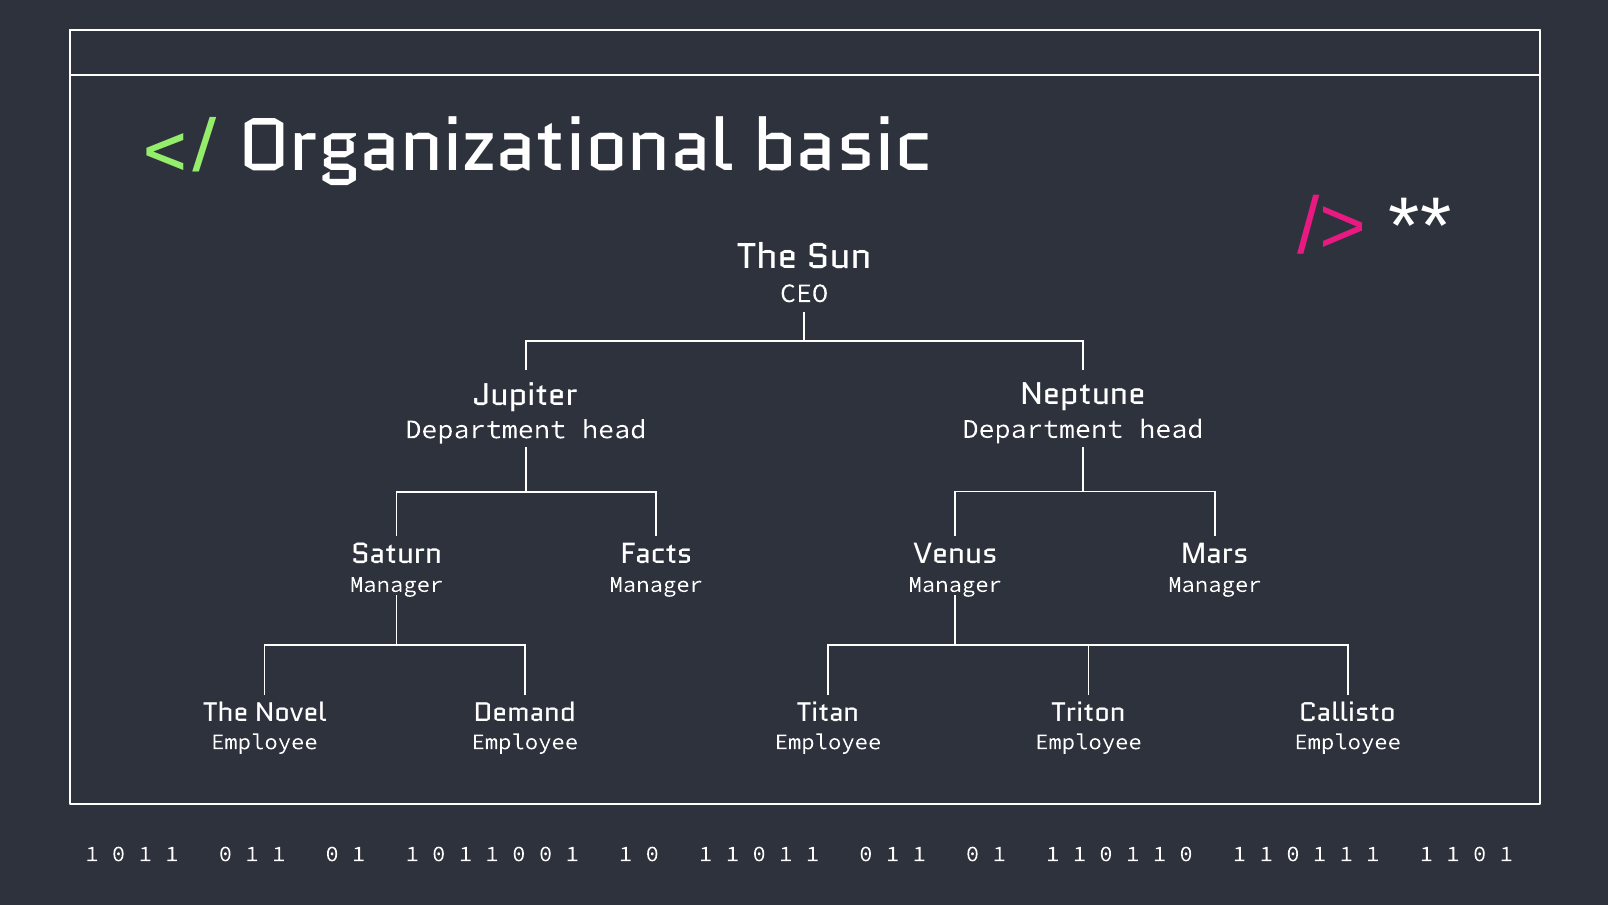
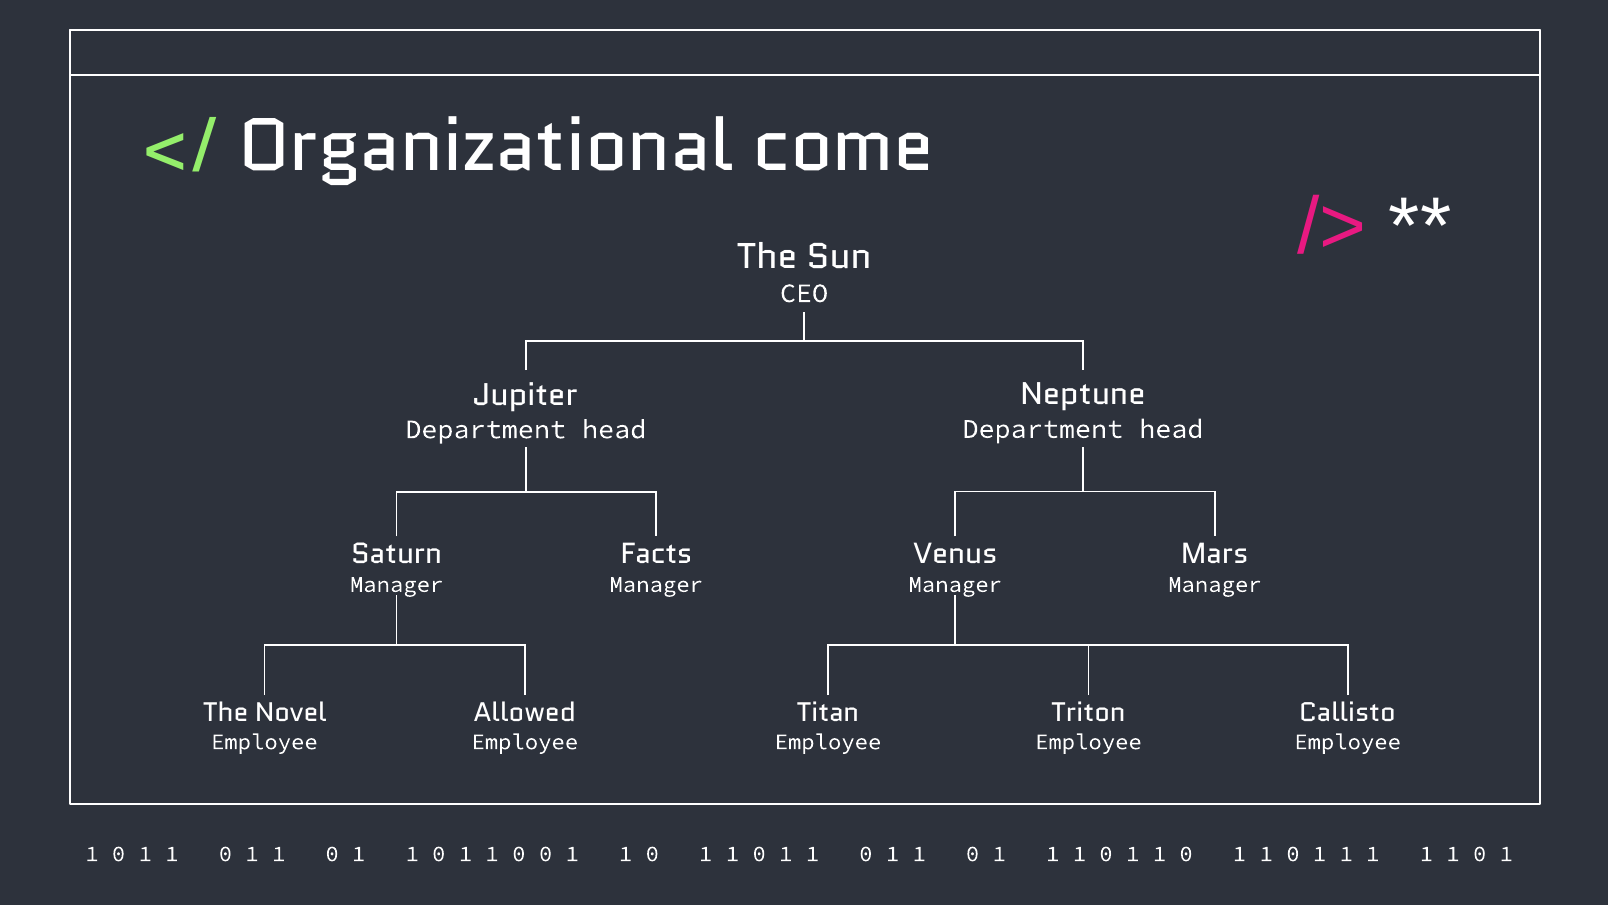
basic: basic -> come (843, 146)
Demand: Demand -> Allowed (525, 712)
